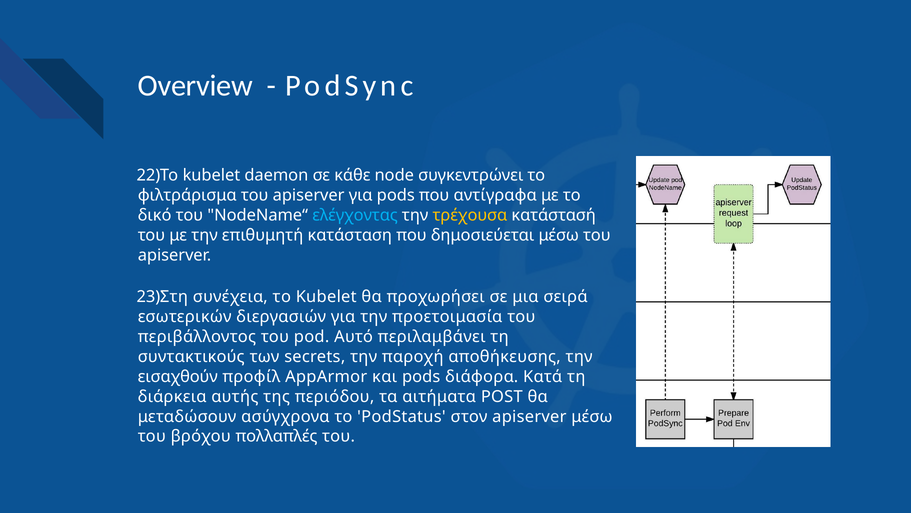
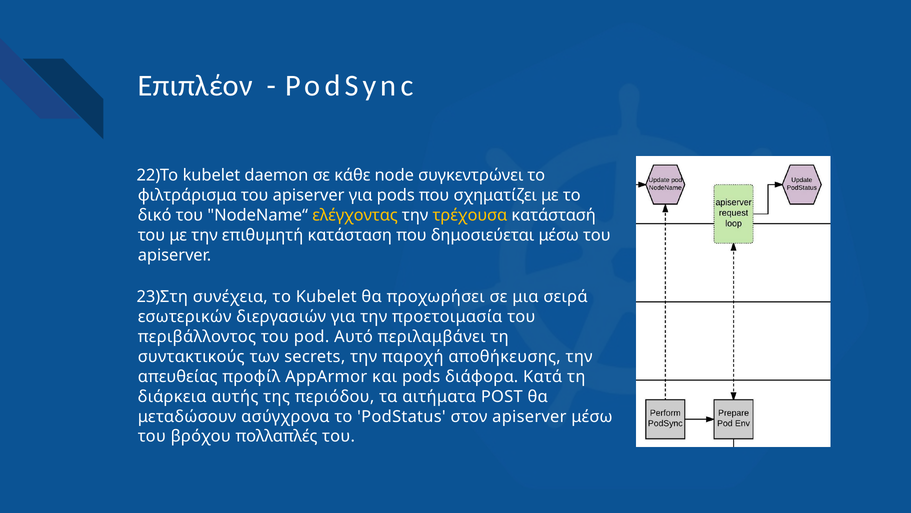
Overview: Overview -> Επιπλέον (195, 86)
αντίγραφα: αντίγραφα -> σχηματίζει (495, 195)
ελέγχοντας colour: light blue -> yellow (355, 215)
εισαχθούν: εισαχθούν -> απευθείας (178, 376)
